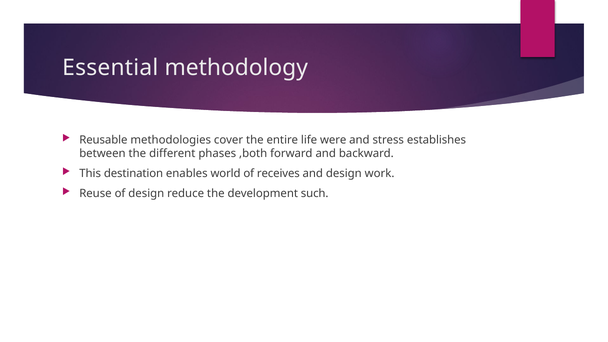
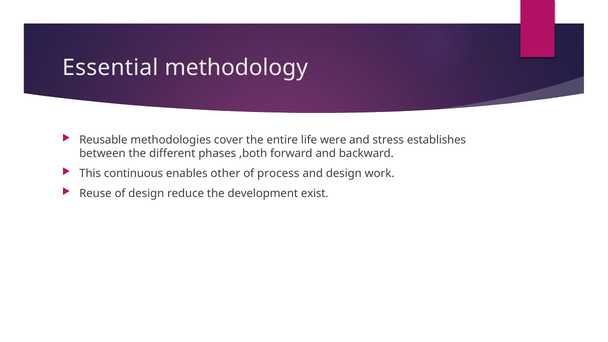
destination: destination -> continuous (134, 173)
world: world -> other (225, 173)
receives: receives -> process (278, 173)
such: such -> exist (315, 193)
